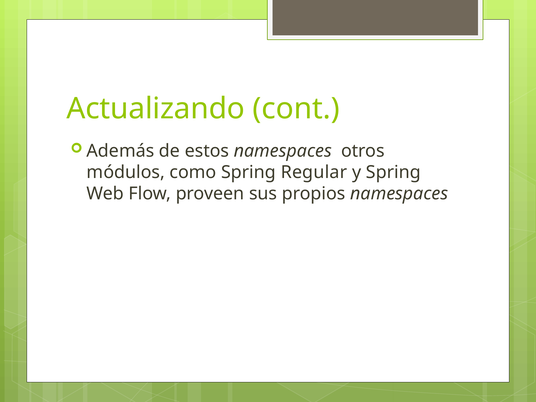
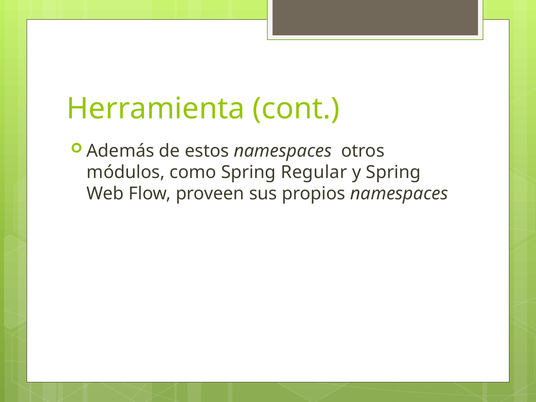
Actualizando: Actualizando -> Herramienta (156, 109)
